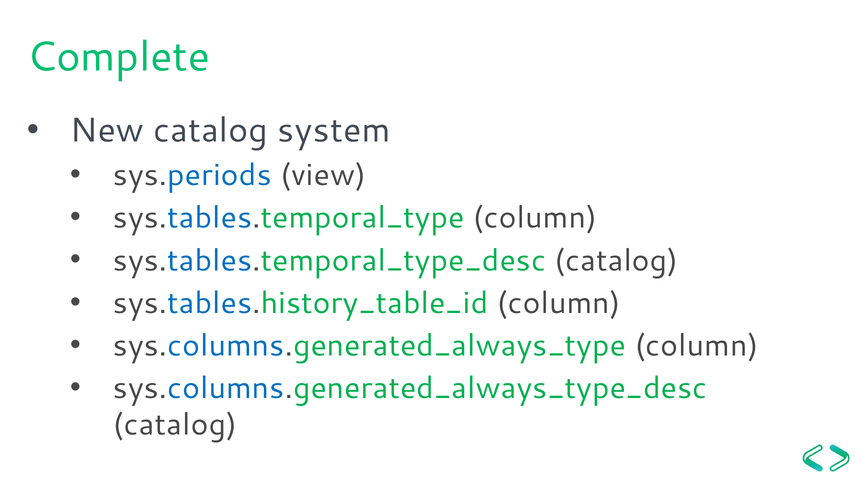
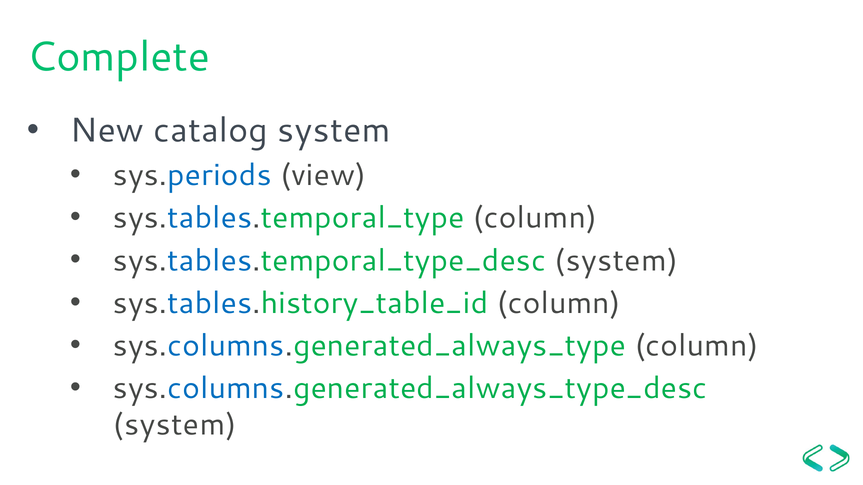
sys.tables.temporal_type_desc catalog: catalog -> system (616, 261)
catalog: catalog -> system (175, 425)
